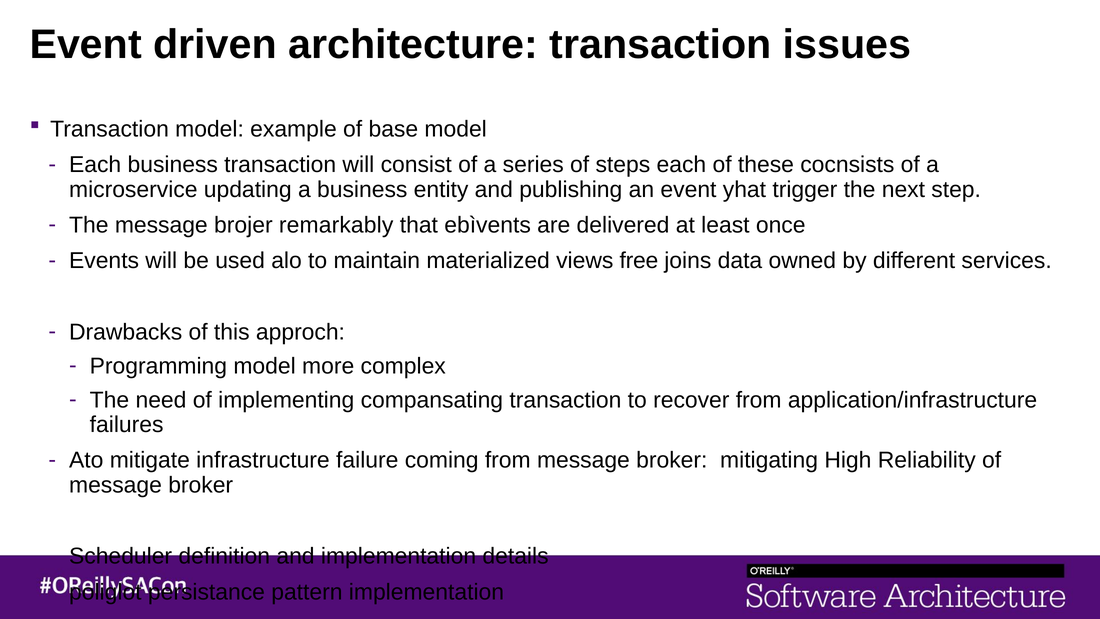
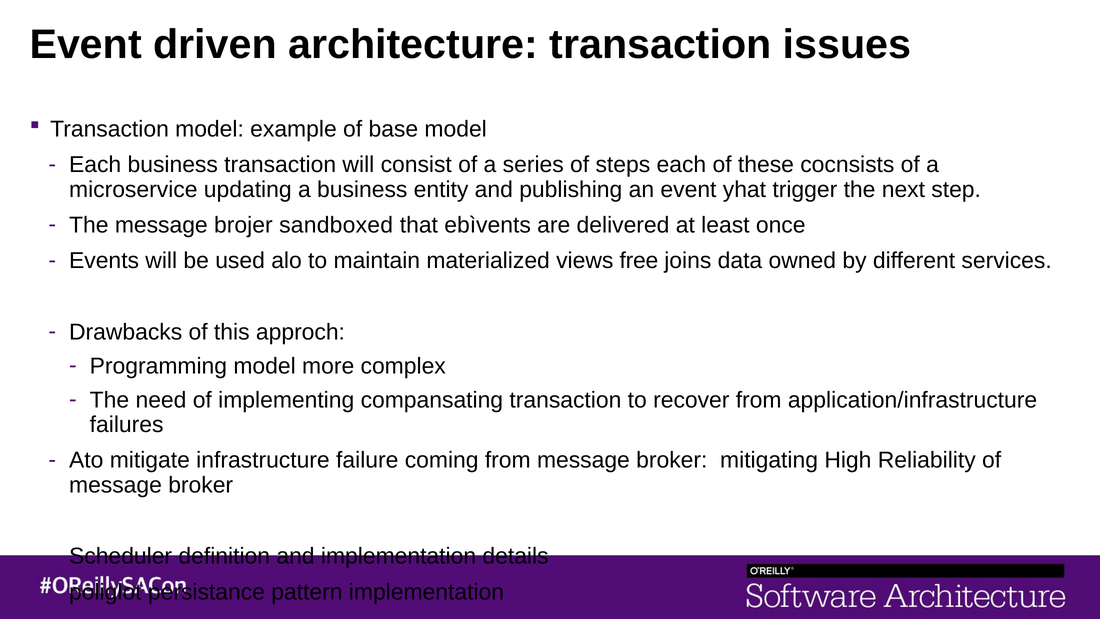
remarkably: remarkably -> sandboxed (336, 225)
